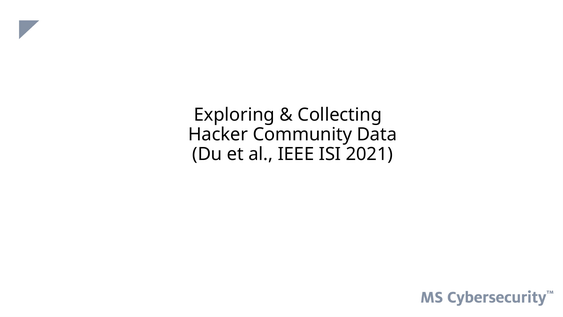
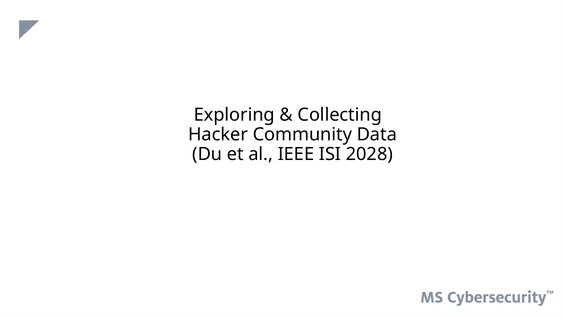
2021: 2021 -> 2028 (369, 154)
